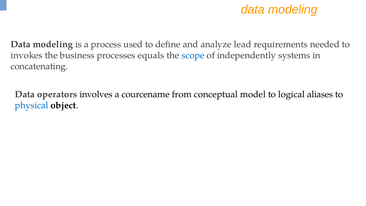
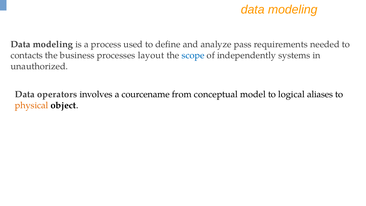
lead: lead -> pass (243, 44)
invokes: invokes -> contacts (27, 55)
equals: equals -> layout (151, 55)
concatenating: concatenating -> unauthorized (39, 66)
physical colour: blue -> orange (32, 105)
